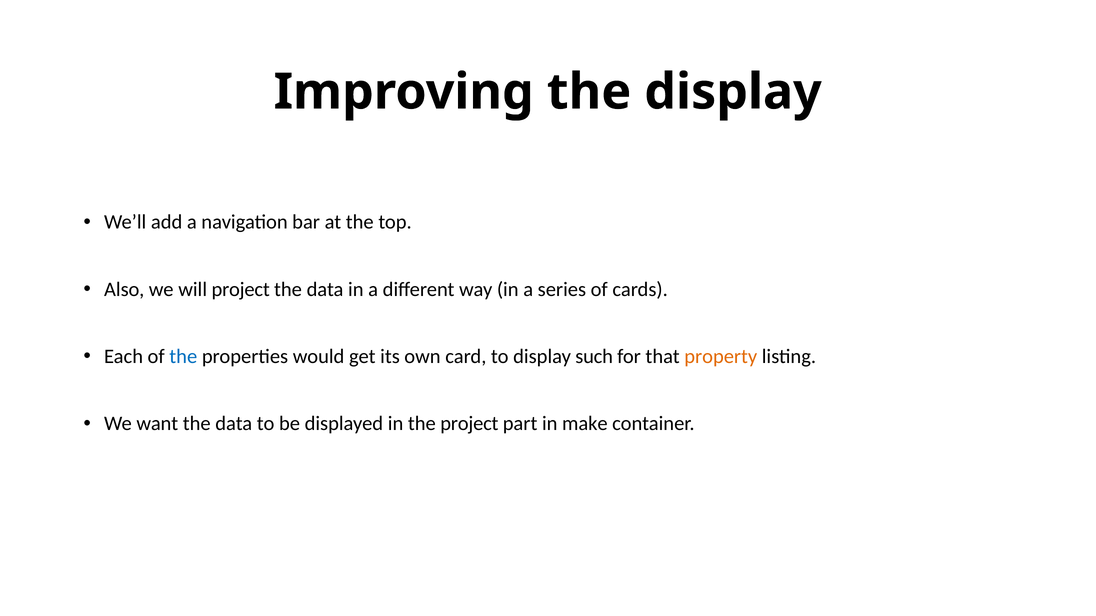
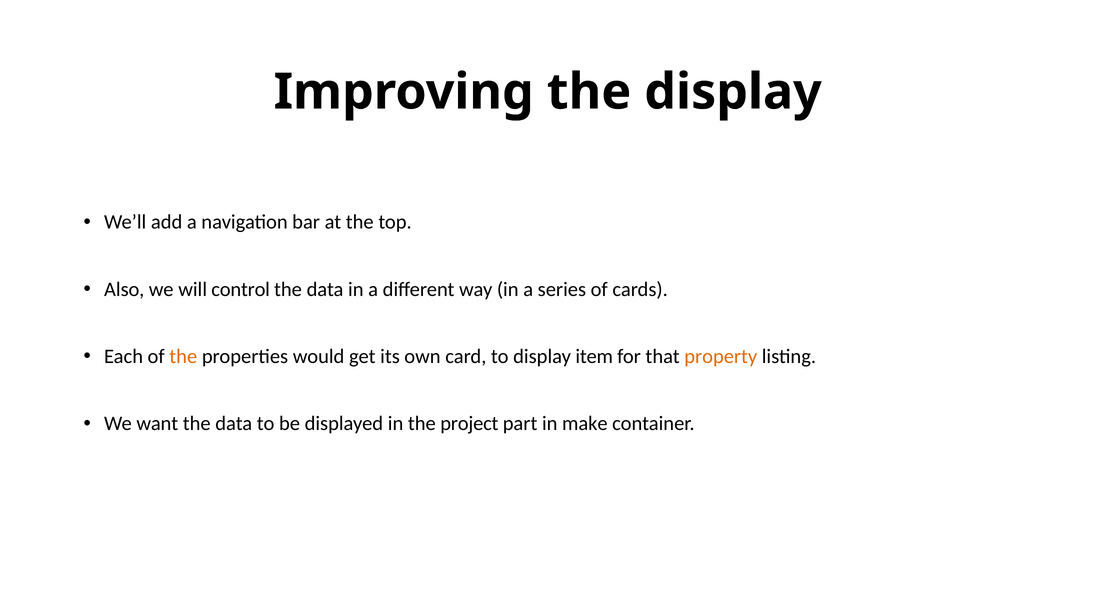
will project: project -> control (241, 289)
the colour: blue -> orange (183, 357)
such: such -> item (594, 357)
